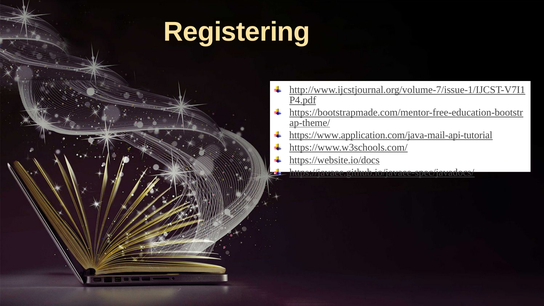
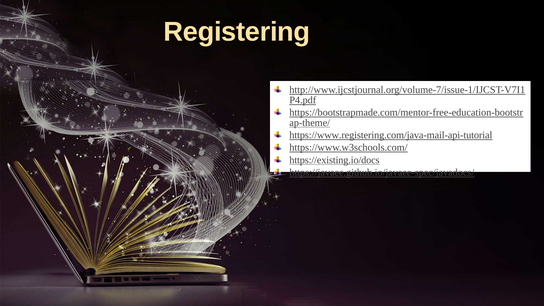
https://www.application.com/java-mail-api-tutorial: https://www.application.com/java-mail-api-tutorial -> https://www.registering.com/java-mail-api-tutorial (391, 135)
https://website.io/docs: https://website.io/docs -> https://existing.io/docs (334, 160)
